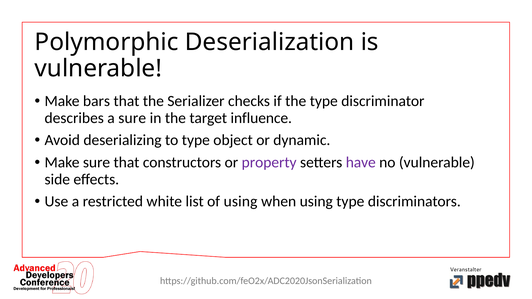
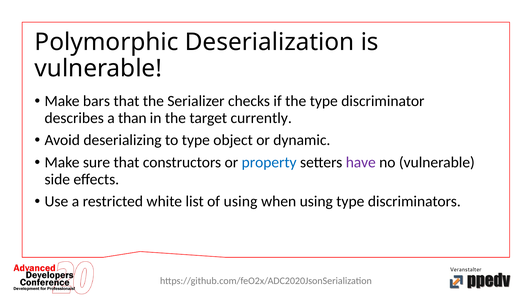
a sure: sure -> than (132, 118)
influence: influence -> currently (261, 118)
property colour: purple -> blue (269, 163)
